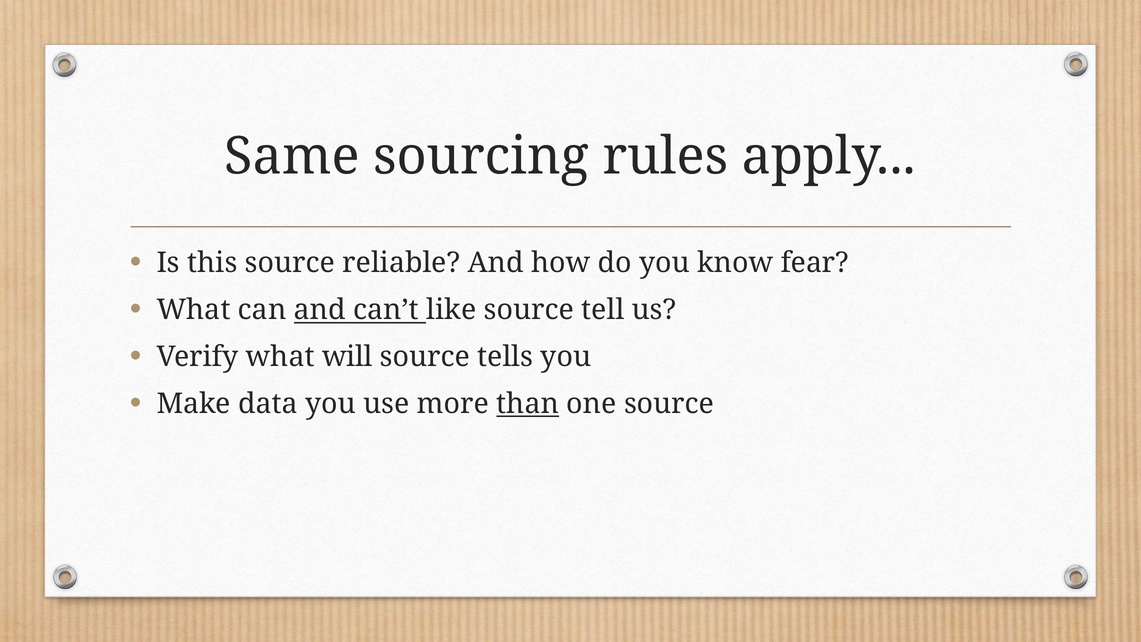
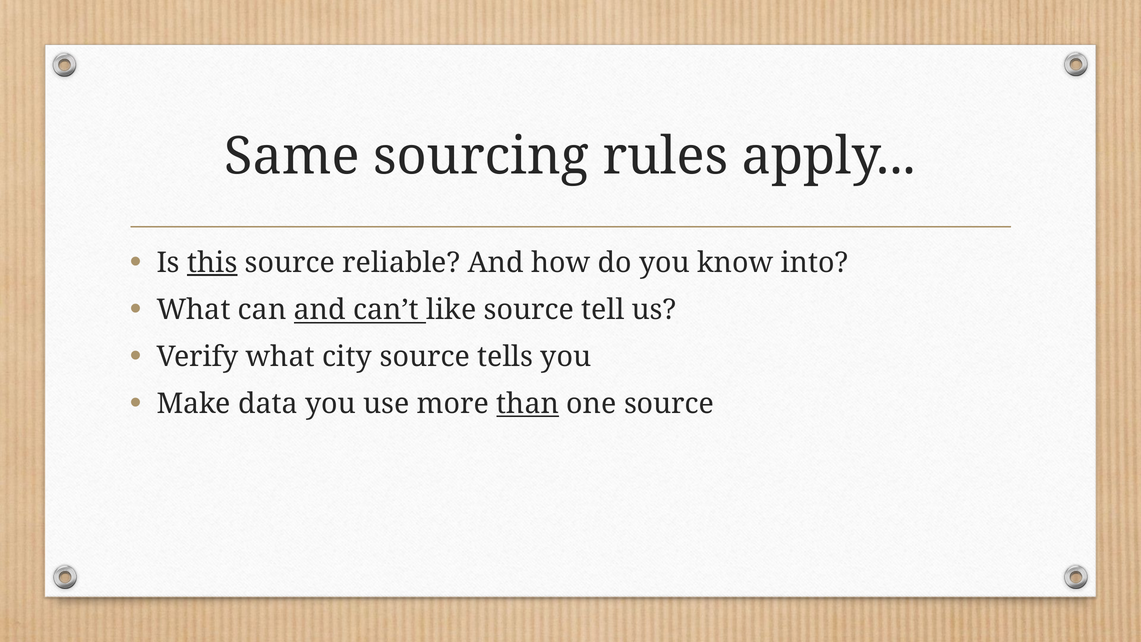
this underline: none -> present (212, 263)
fear: fear -> into (815, 263)
will: will -> city (347, 357)
